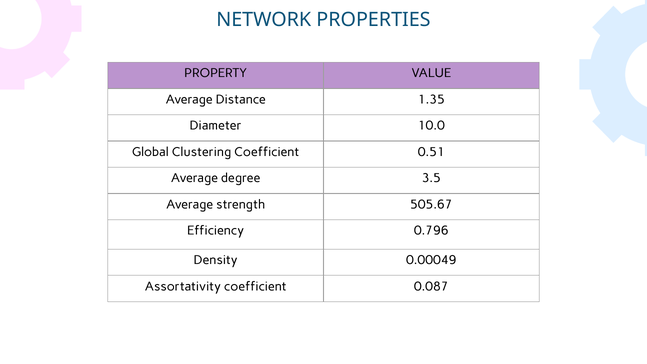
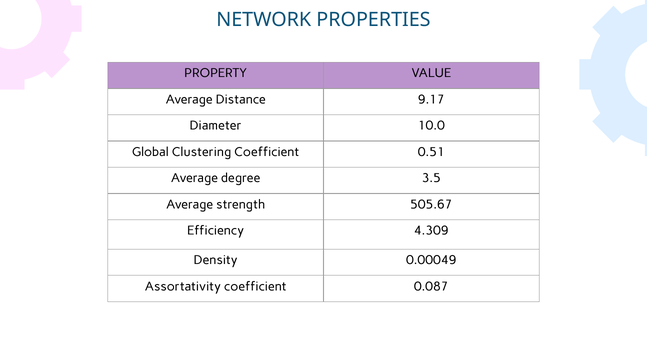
1.35: 1.35 -> 9.17 (431, 100)
0.796: 0.796 -> 4.309 (431, 231)
